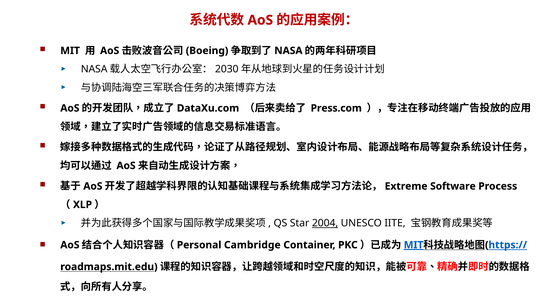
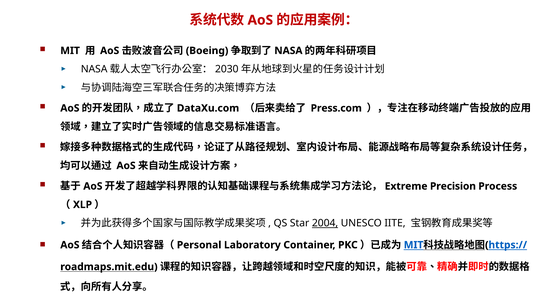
Software: Software -> Precision (453, 186)
Cambridge: Cambridge -> Laboratory (252, 245)
MIT underline: present -> none (414, 245)
